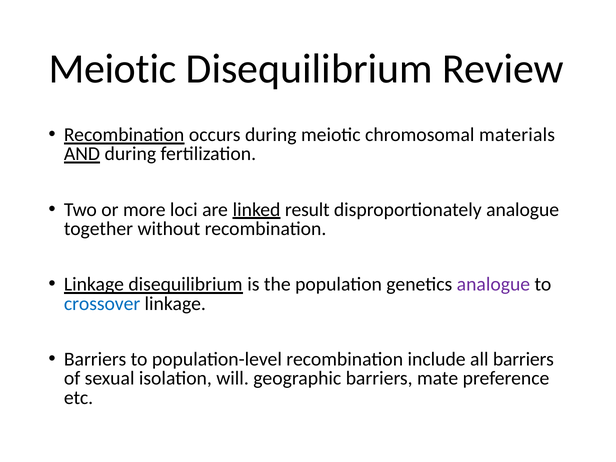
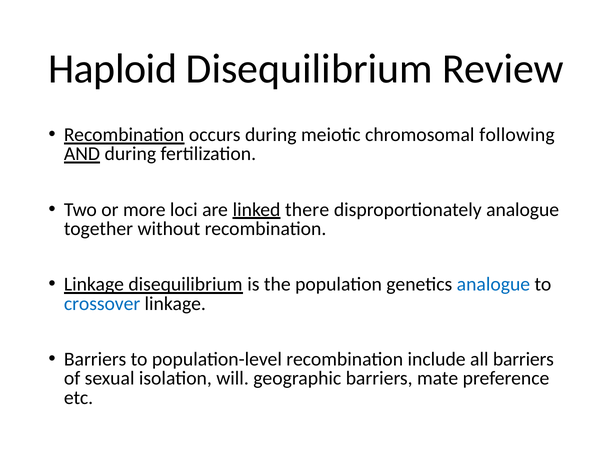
Meiotic: Meiotic -> Haploid (113, 69)
materials: materials -> following (517, 135)
result: result -> there (307, 210)
analogue colour: purple -> blue (493, 285)
